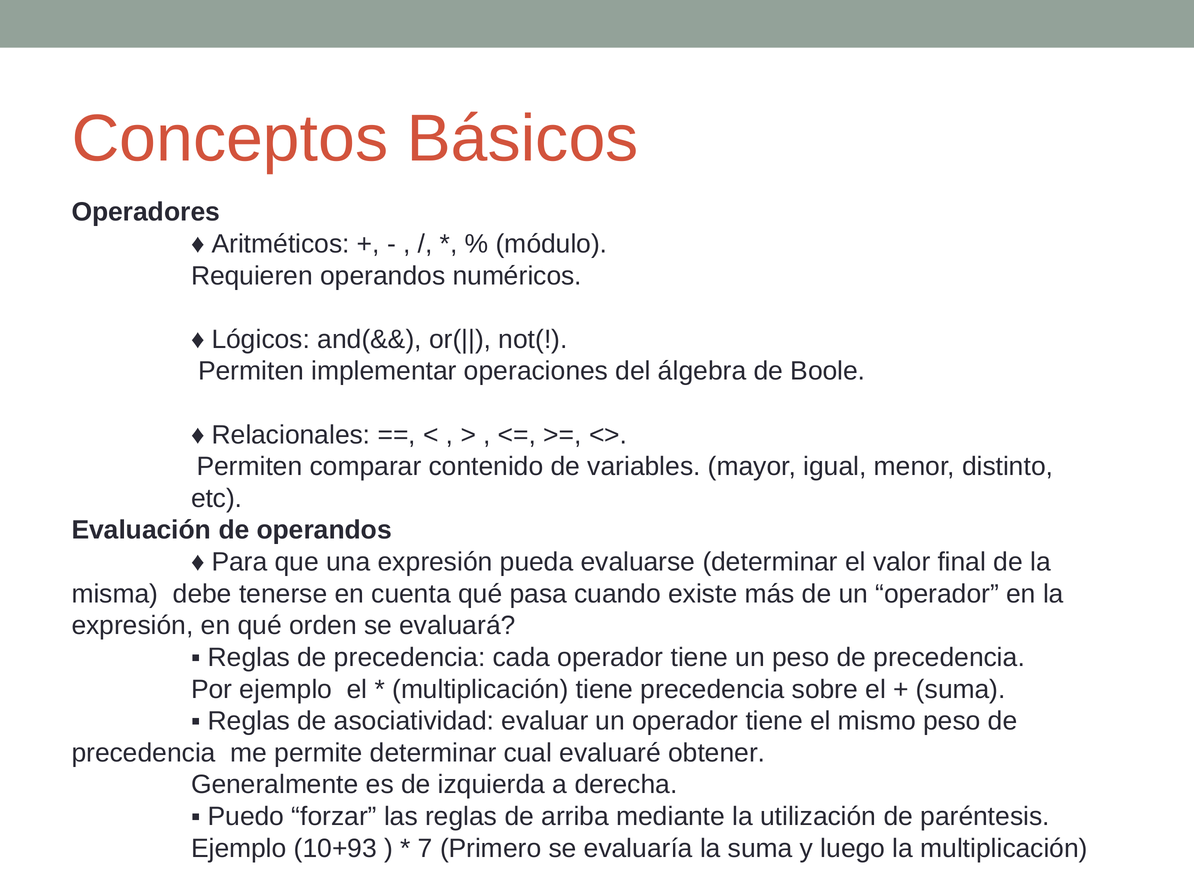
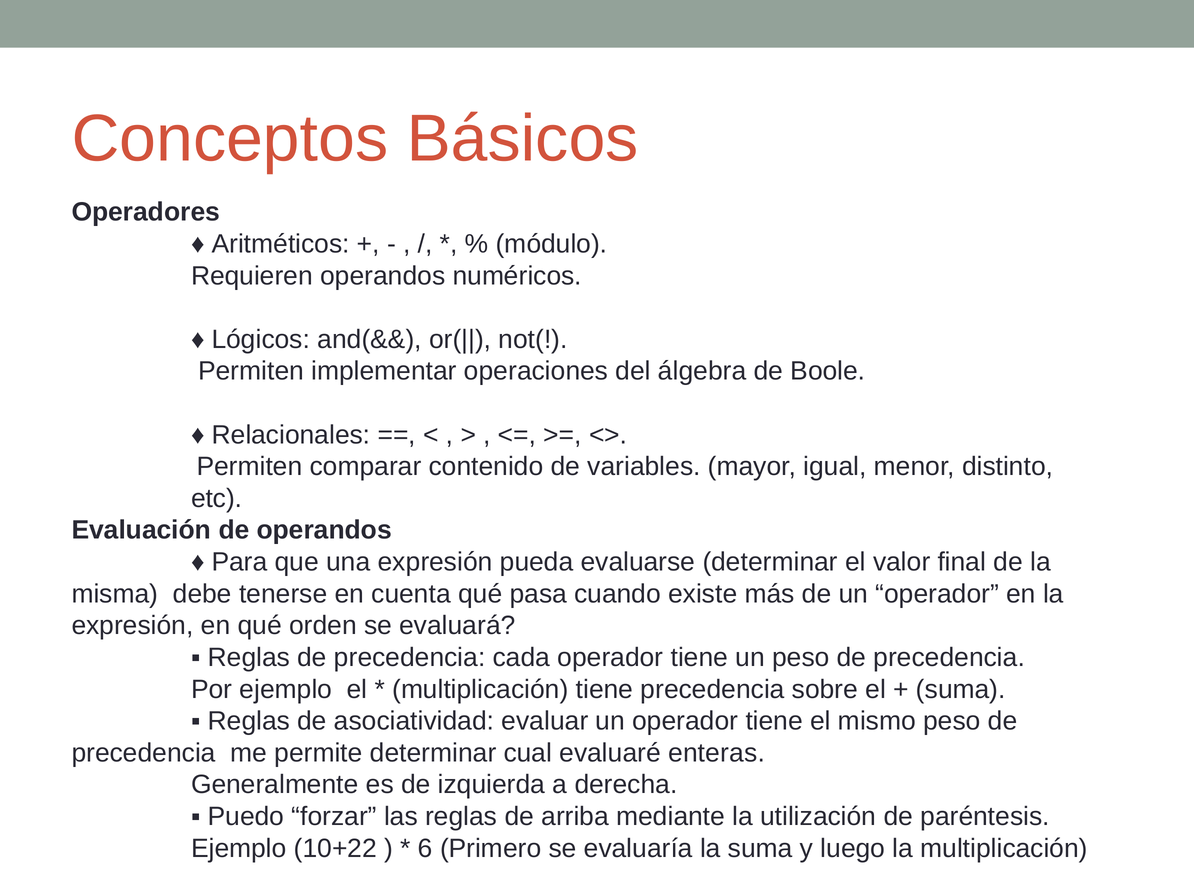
obtener: obtener -> enteras (717, 753)
10+93: 10+93 -> 10+22 (335, 849)
7: 7 -> 6 (425, 849)
